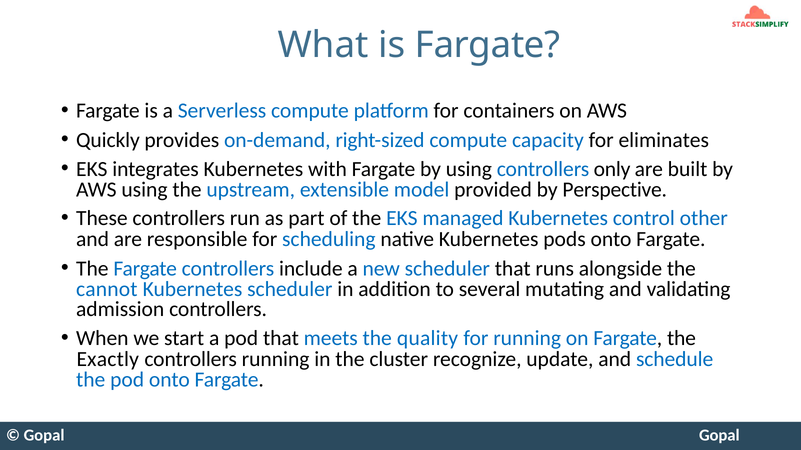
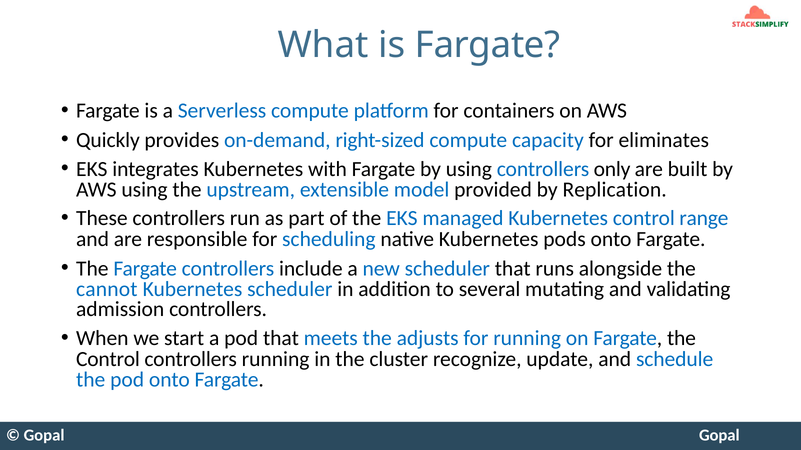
Perspective: Perspective -> Replication (615, 190)
other: other -> range (704, 219)
quality: quality -> adjusts (428, 339)
Exactly: Exactly -> Control (108, 359)
